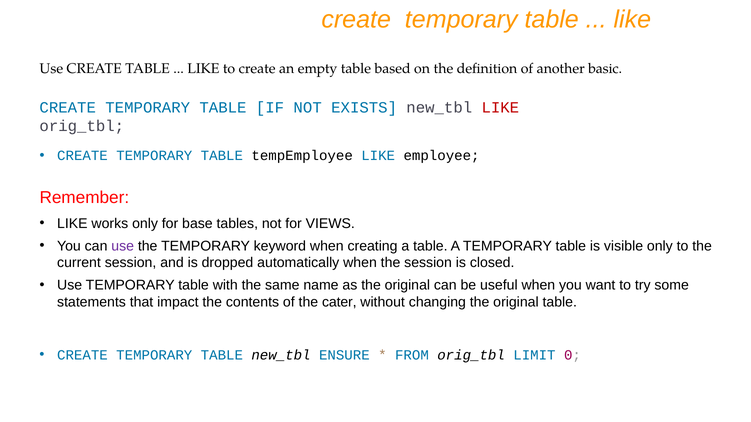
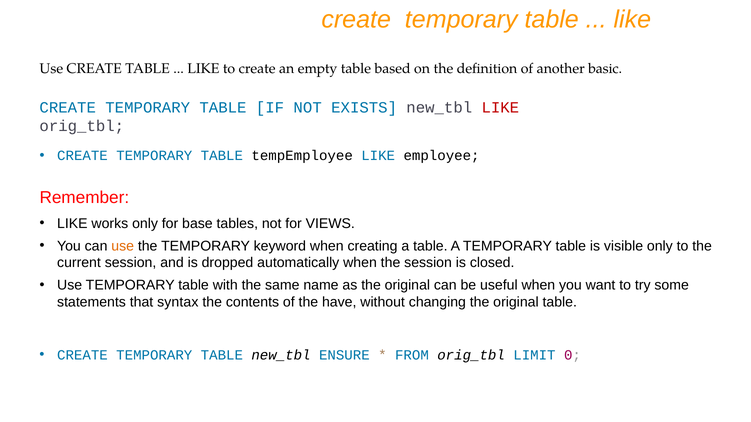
use colour: purple -> orange (123, 246)
impact: impact -> syntax (178, 302)
cater: cater -> have (339, 302)
